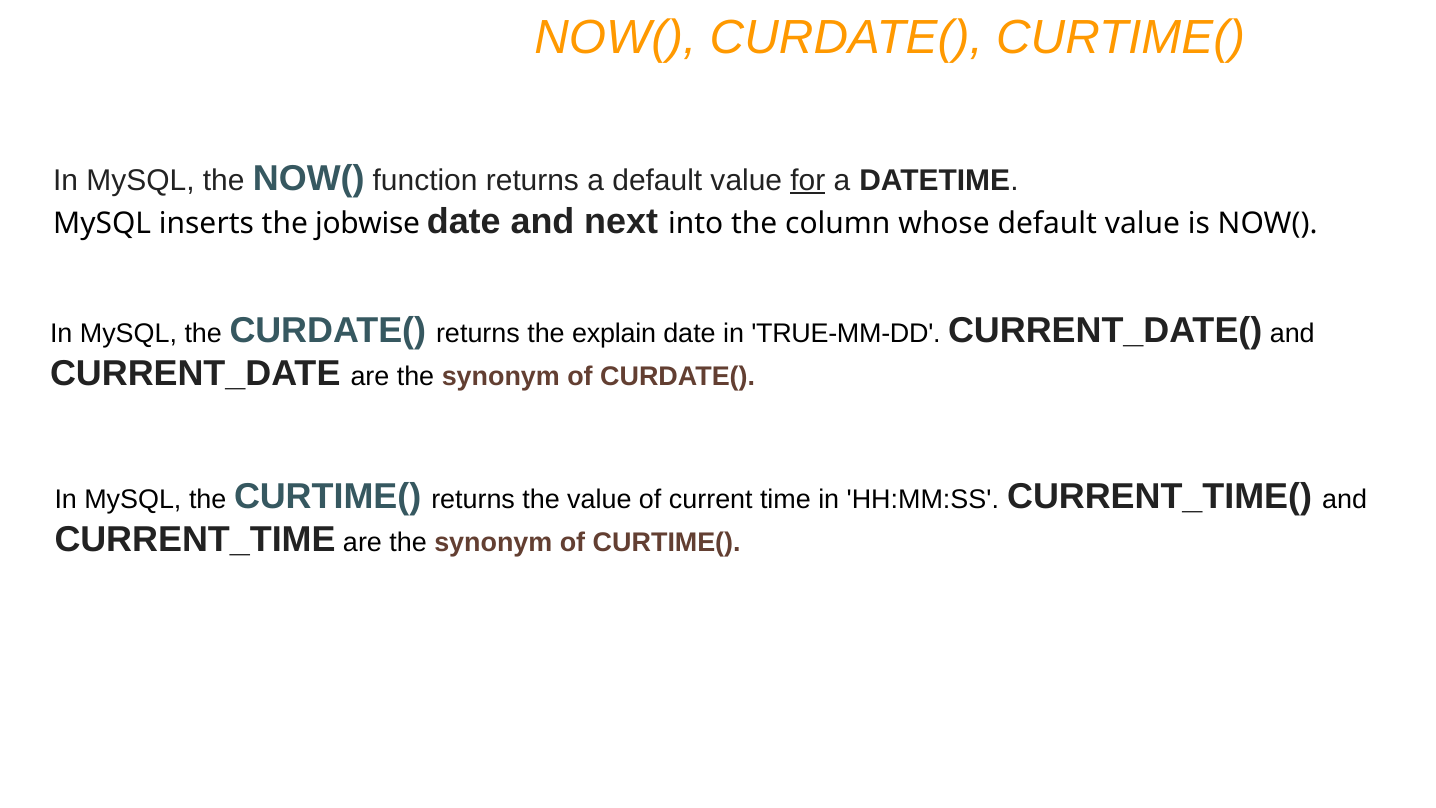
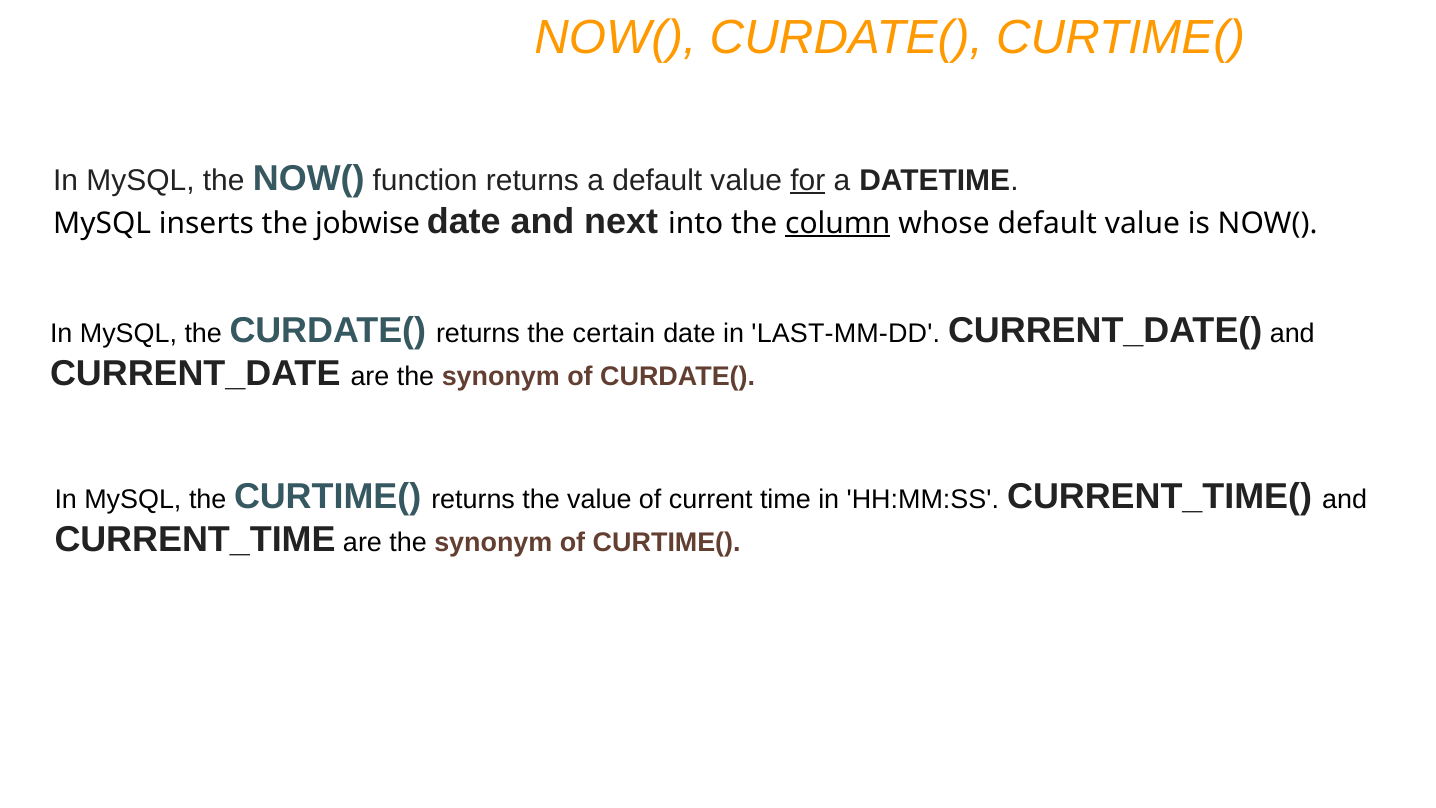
column underline: none -> present (838, 223)
explain: explain -> certain (614, 334)
TRUE-MM-DD: TRUE-MM-DD -> LAST-MM-DD (846, 334)
